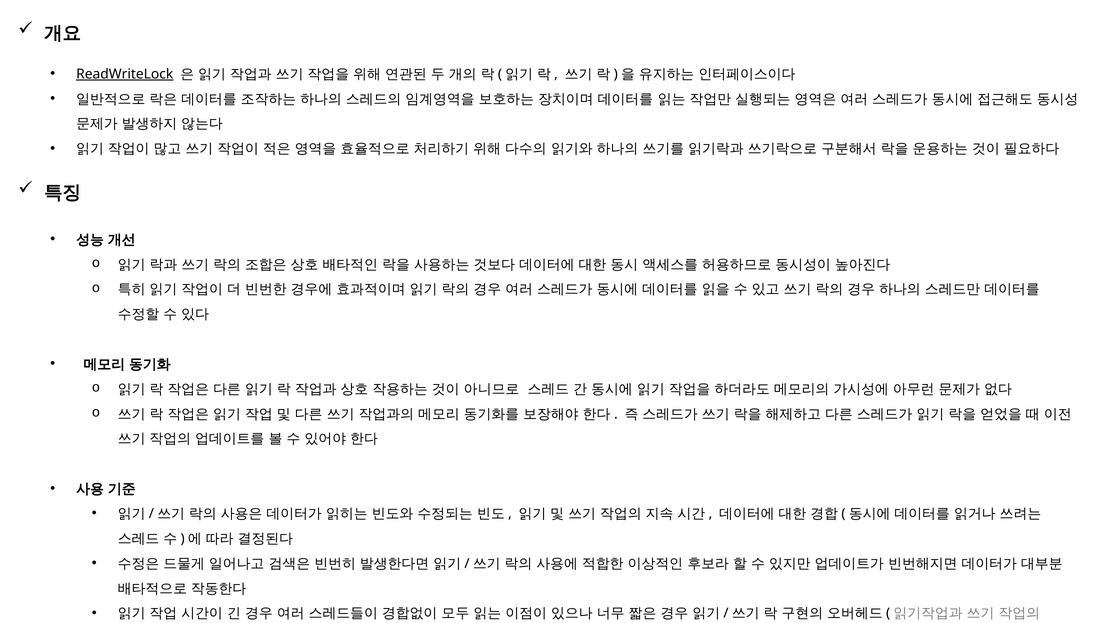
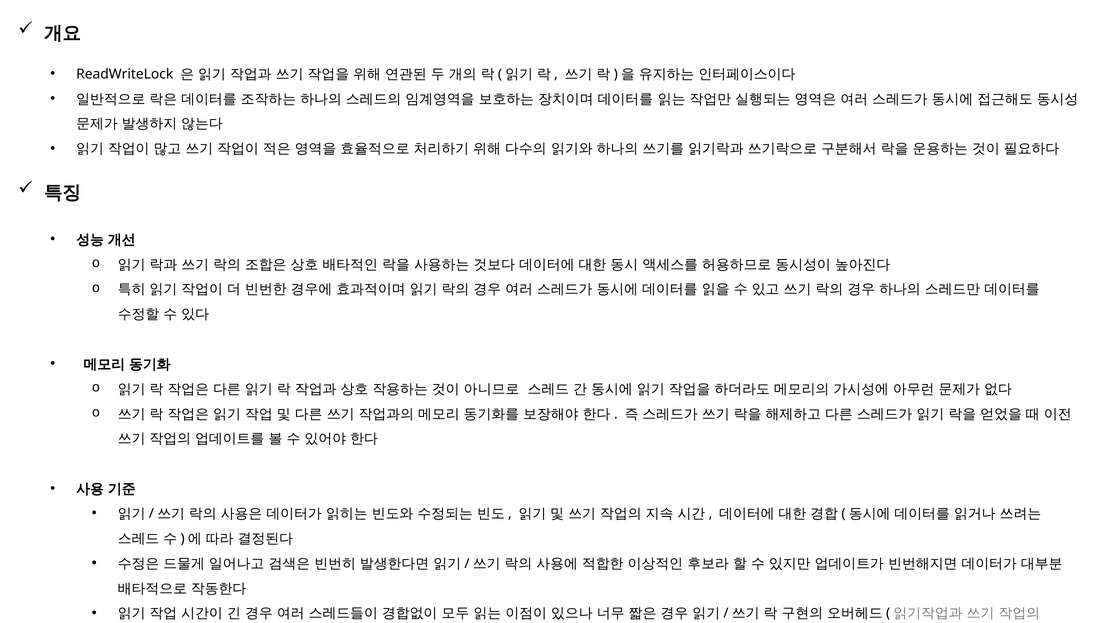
ReadWriteLock underline: present -> none (125, 74)
